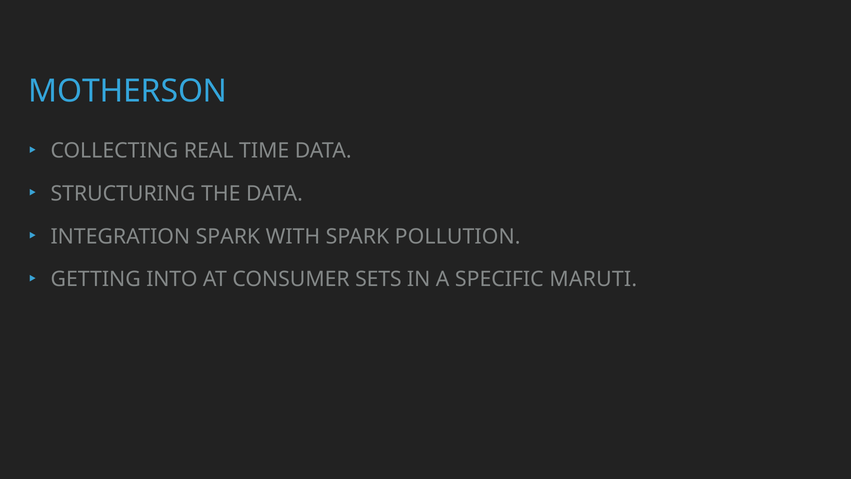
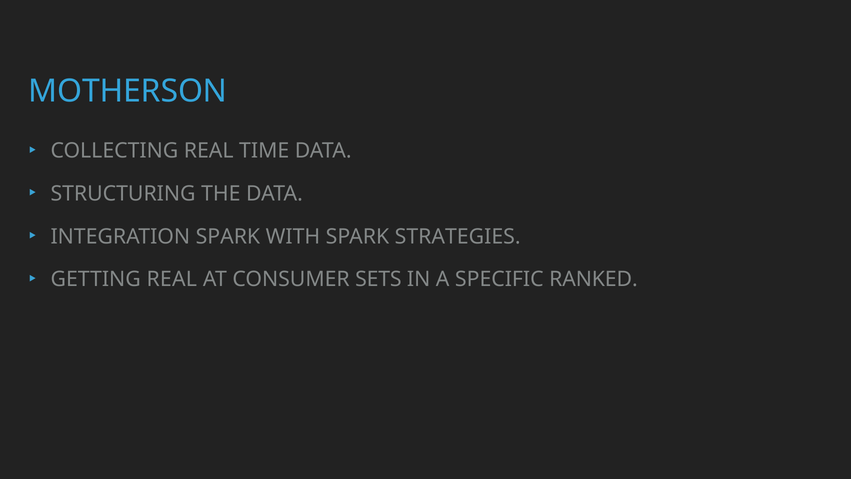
POLLUTION: POLLUTION -> STRATEGIES (458, 236)
GETTING INTO: INTO -> REAL (172, 279)
MARUTI: MARUTI -> RANKED (593, 279)
